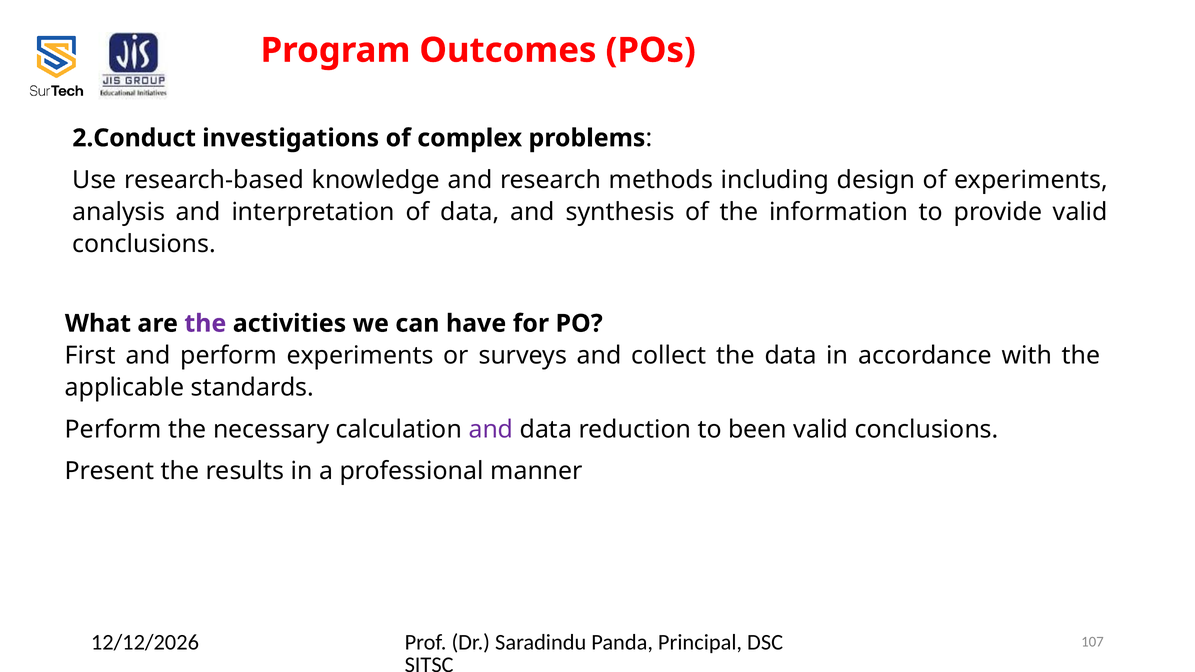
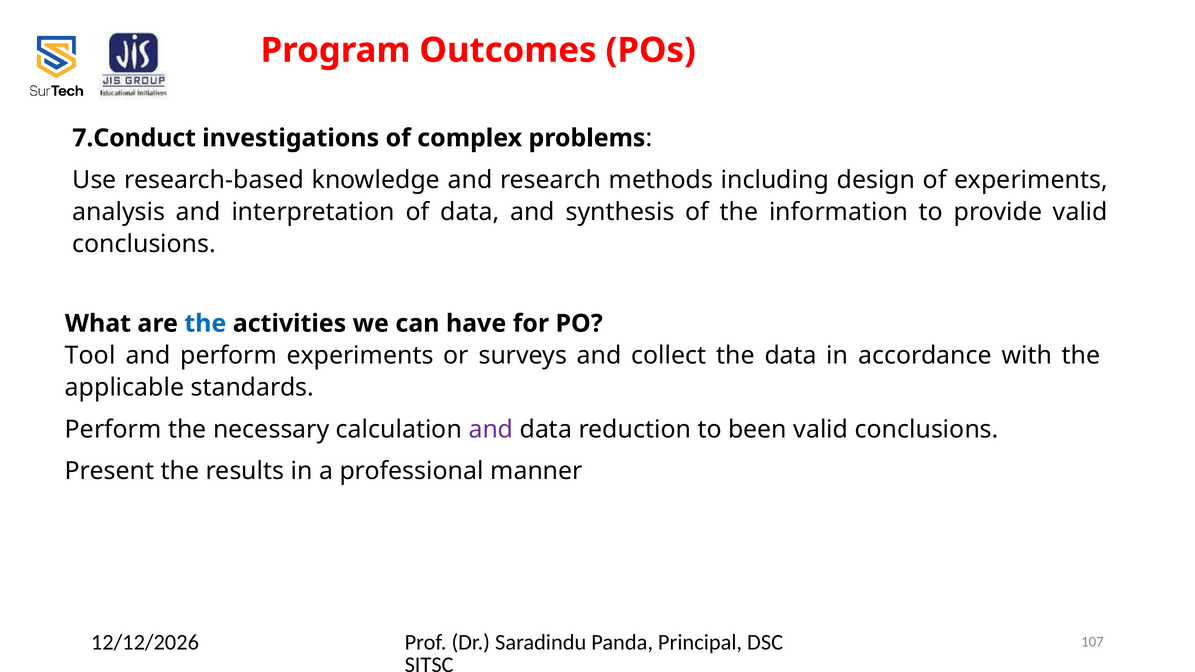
2.Conduct: 2.Conduct -> 7.Conduct (134, 138)
the colour: purple -> blue (205, 324)
First: First -> Tool (90, 356)
